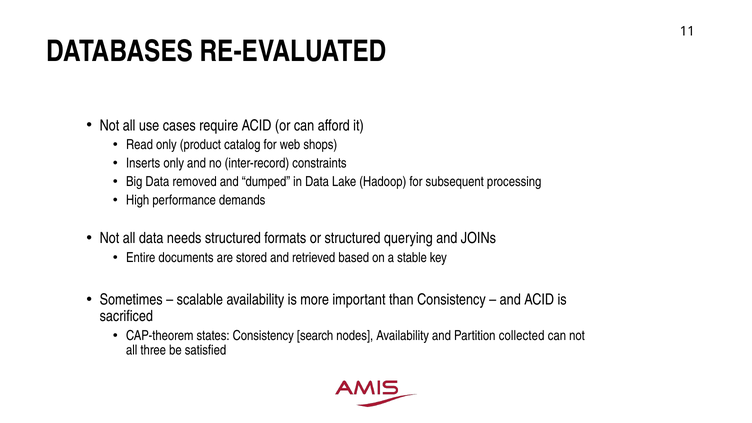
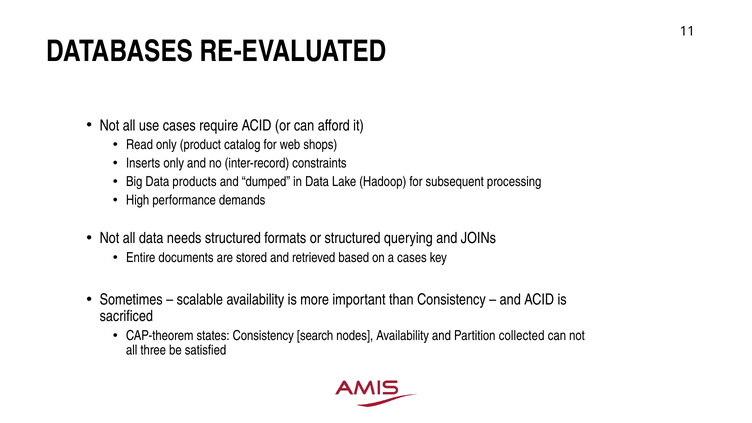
removed: removed -> products (195, 182)
a stable: stable -> cases (412, 258)
